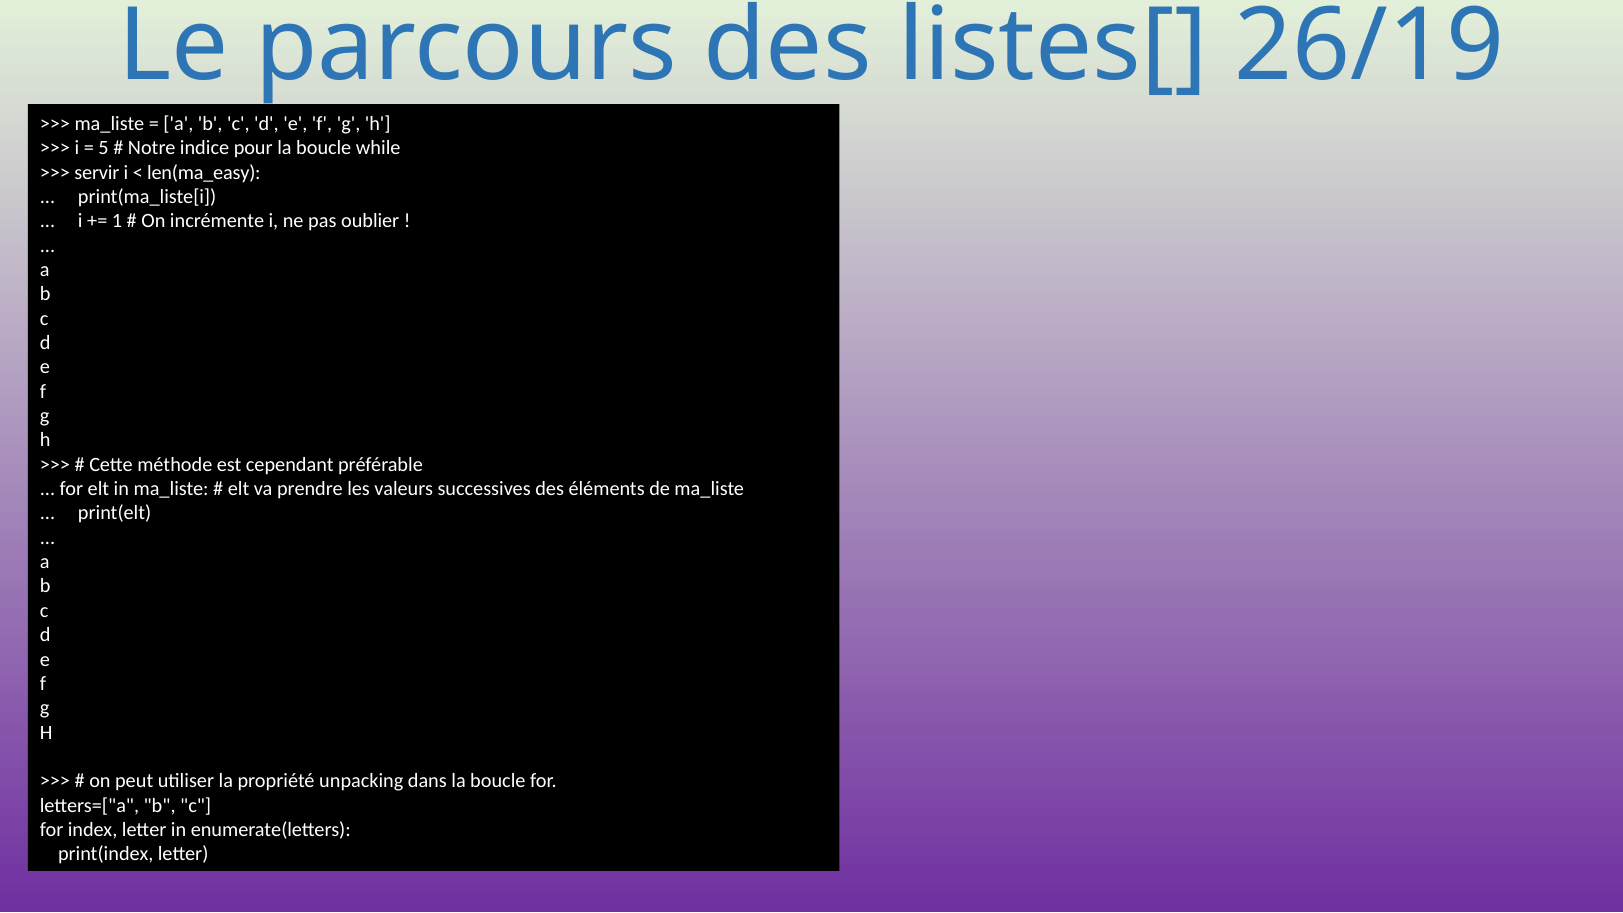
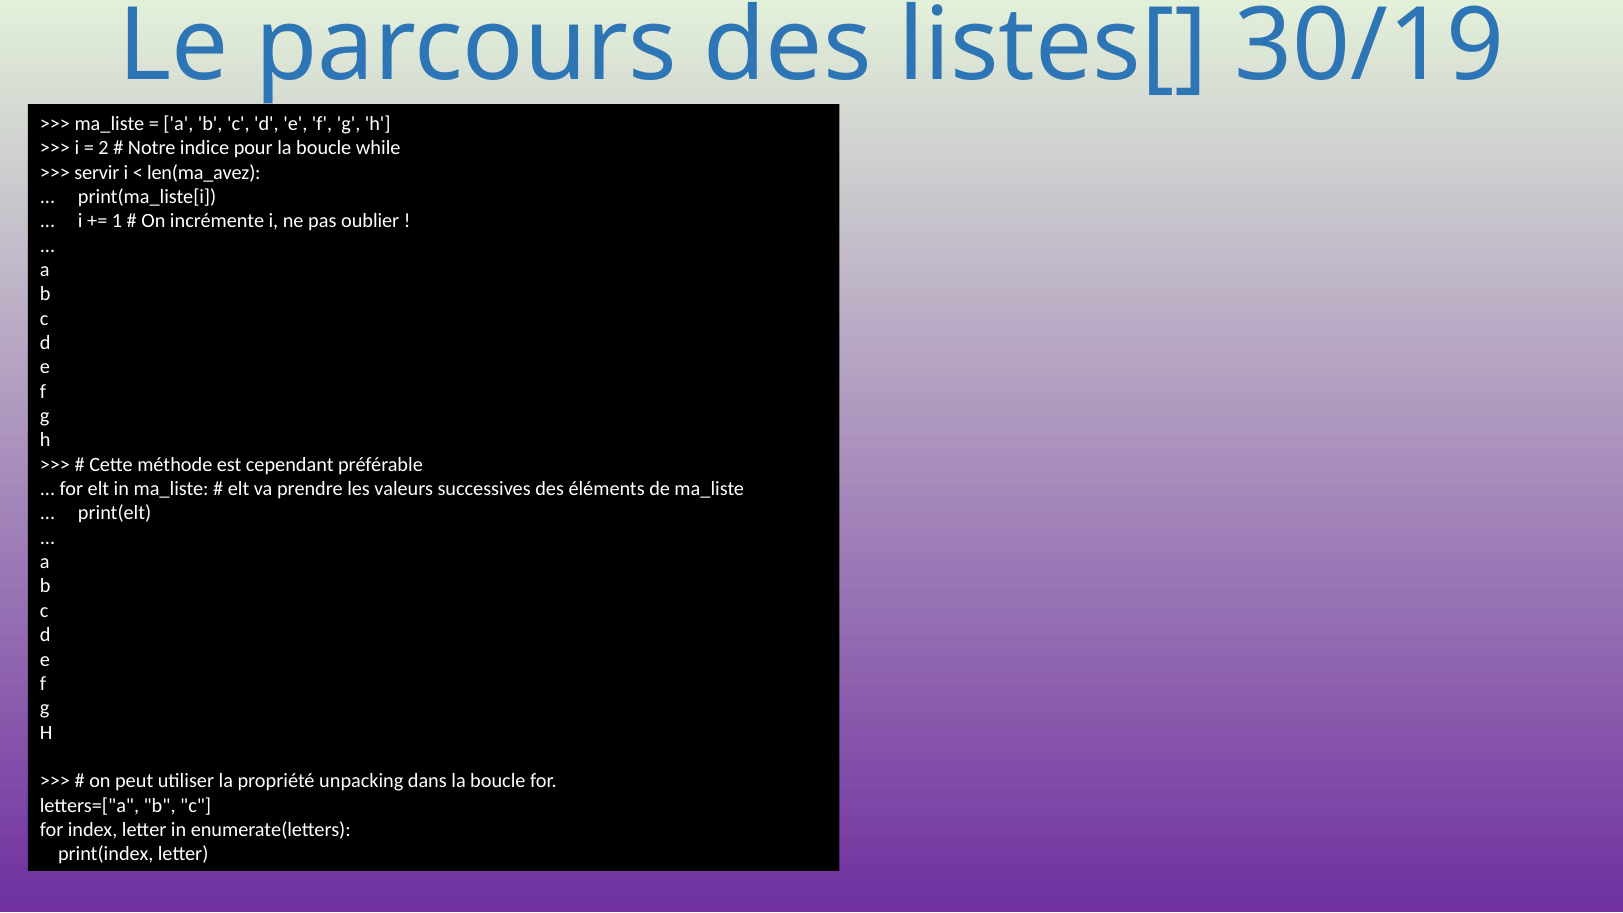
26/19: 26/19 -> 30/19 (1369, 47)
5: 5 -> 2 (103, 148)
len(ma_easy: len(ma_easy -> len(ma_avez (204, 172)
